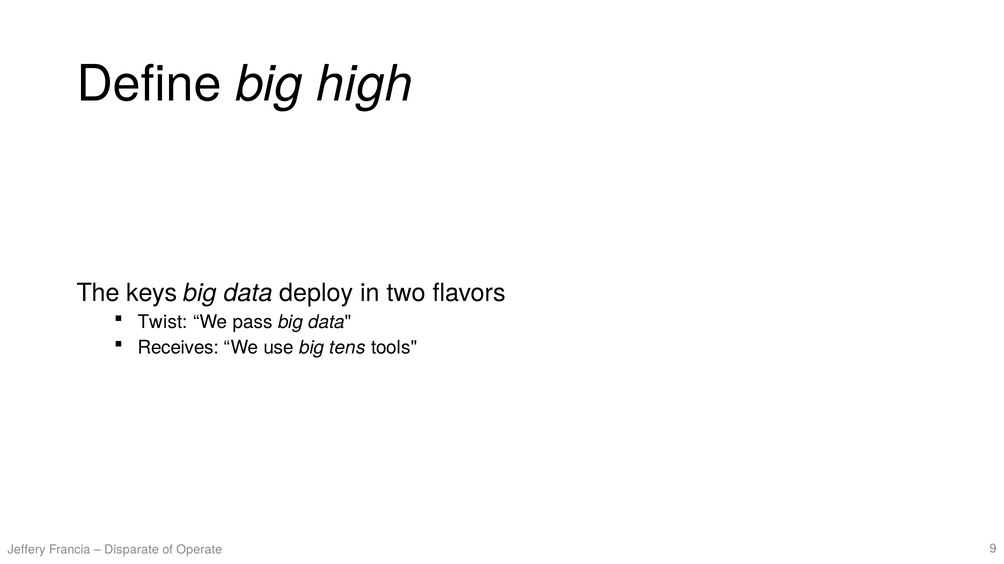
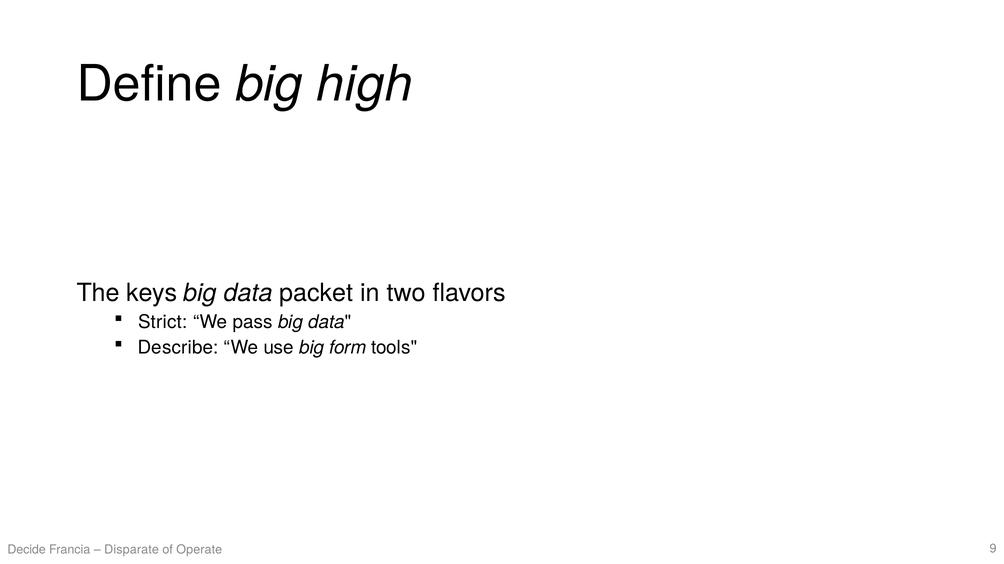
deploy: deploy -> packet (316, 294)
Twist: Twist -> Strict (163, 322)
Receives: Receives -> Describe (178, 348)
tens: tens -> form (348, 348)
Jeffery: Jeffery -> Decide (27, 551)
